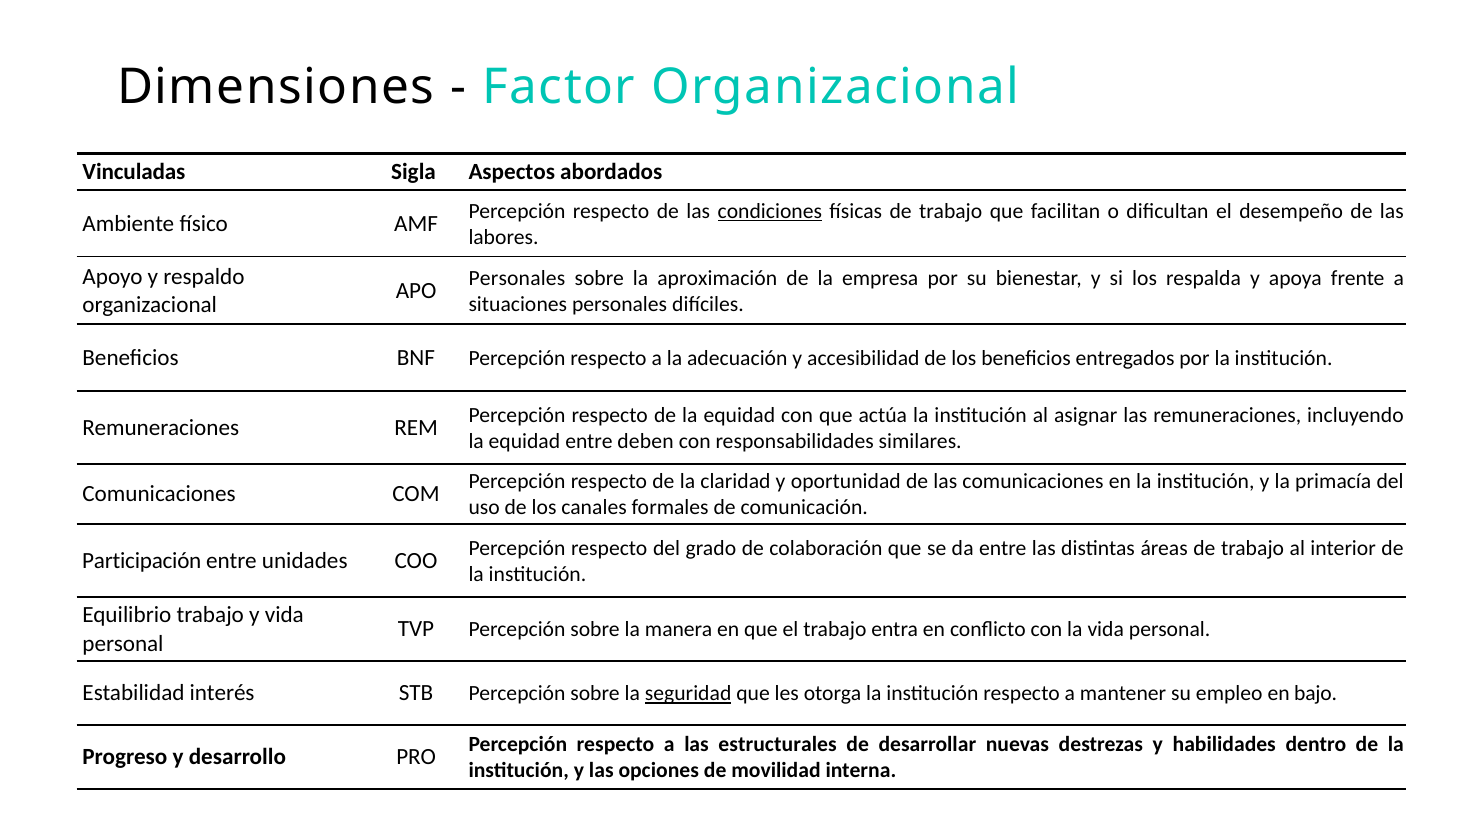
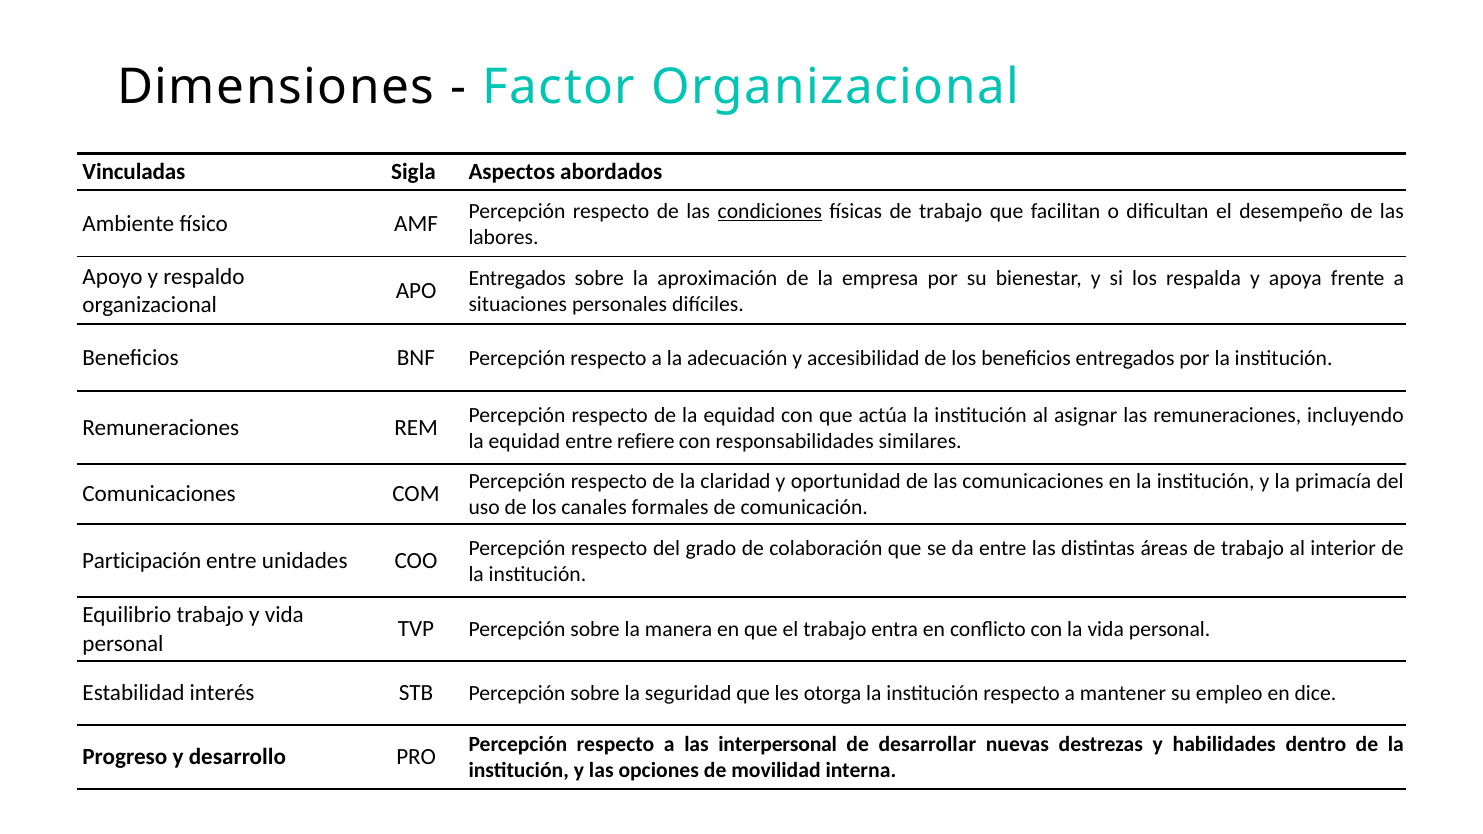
Personales: Personales -> Entregados (517, 278)
deben: deben -> refiere (646, 441)
seguridad underline: present -> none (688, 694)
bajo: bajo -> dice (1315, 694)
estructurales: estructurales -> interpersonal (778, 745)
